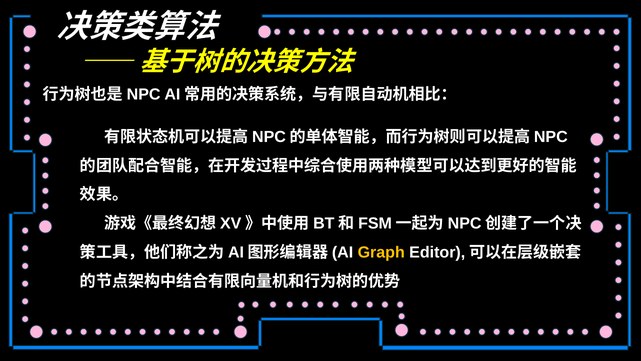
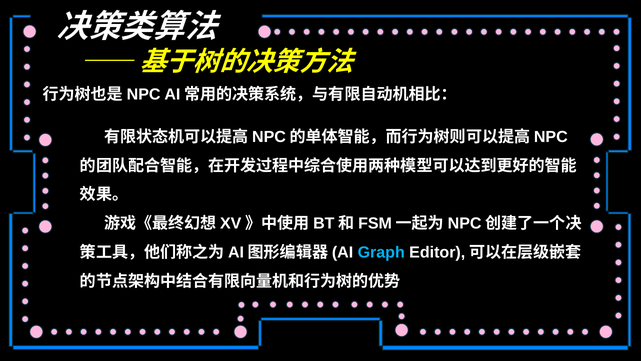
Graph colour: yellow -> light blue (381, 252)
